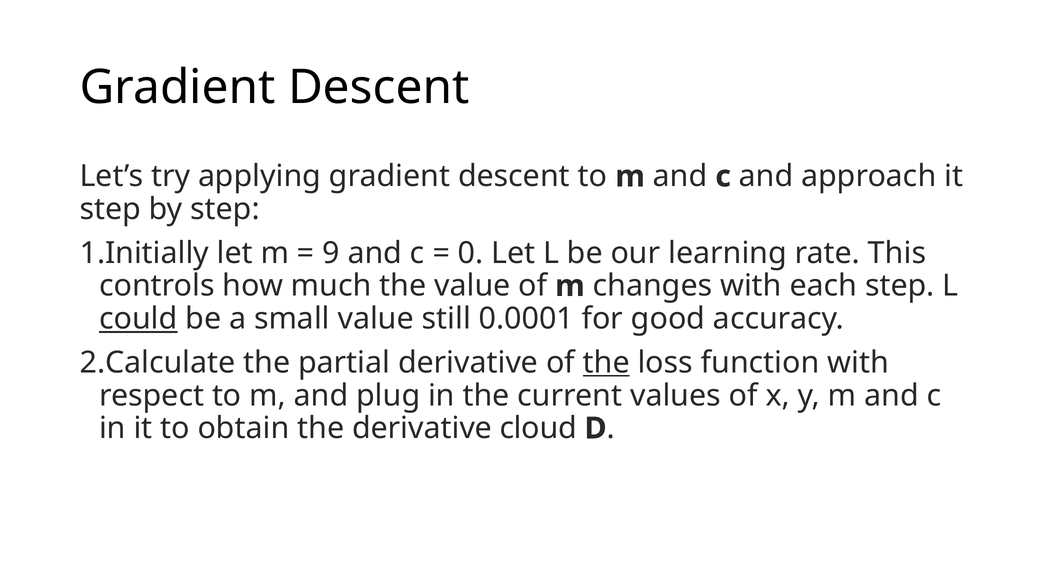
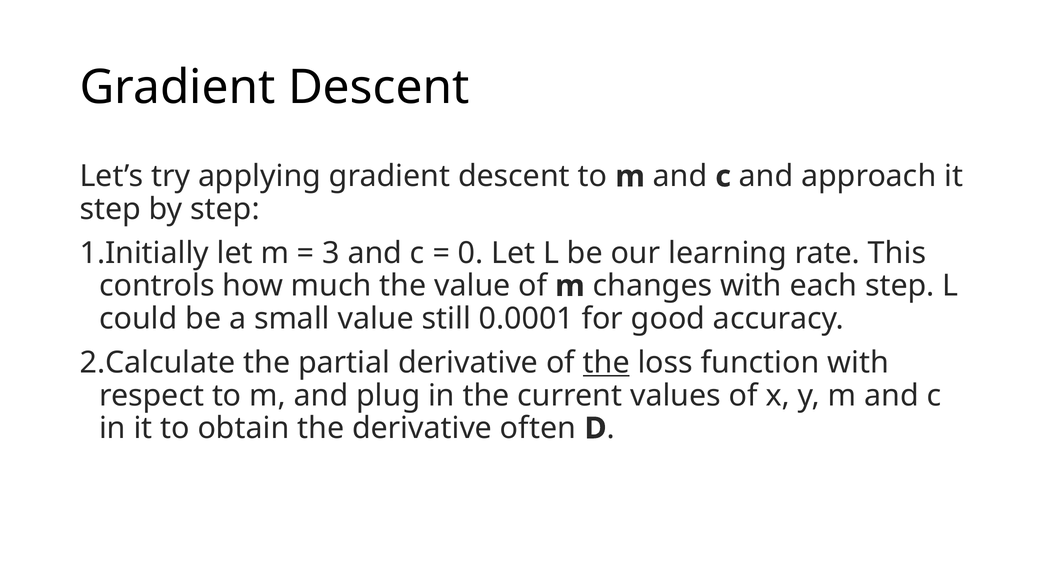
9: 9 -> 3 (331, 253)
could underline: present -> none (138, 319)
cloud: cloud -> often (538, 429)
